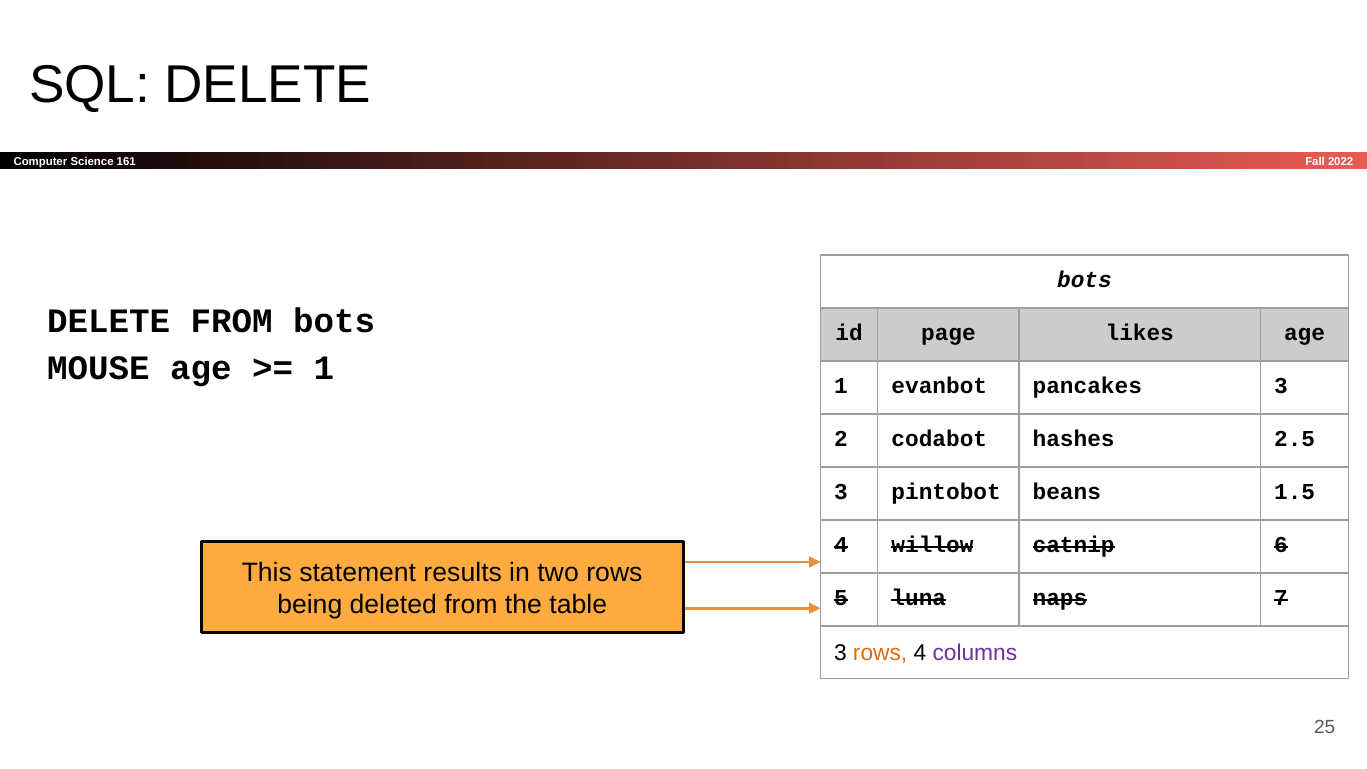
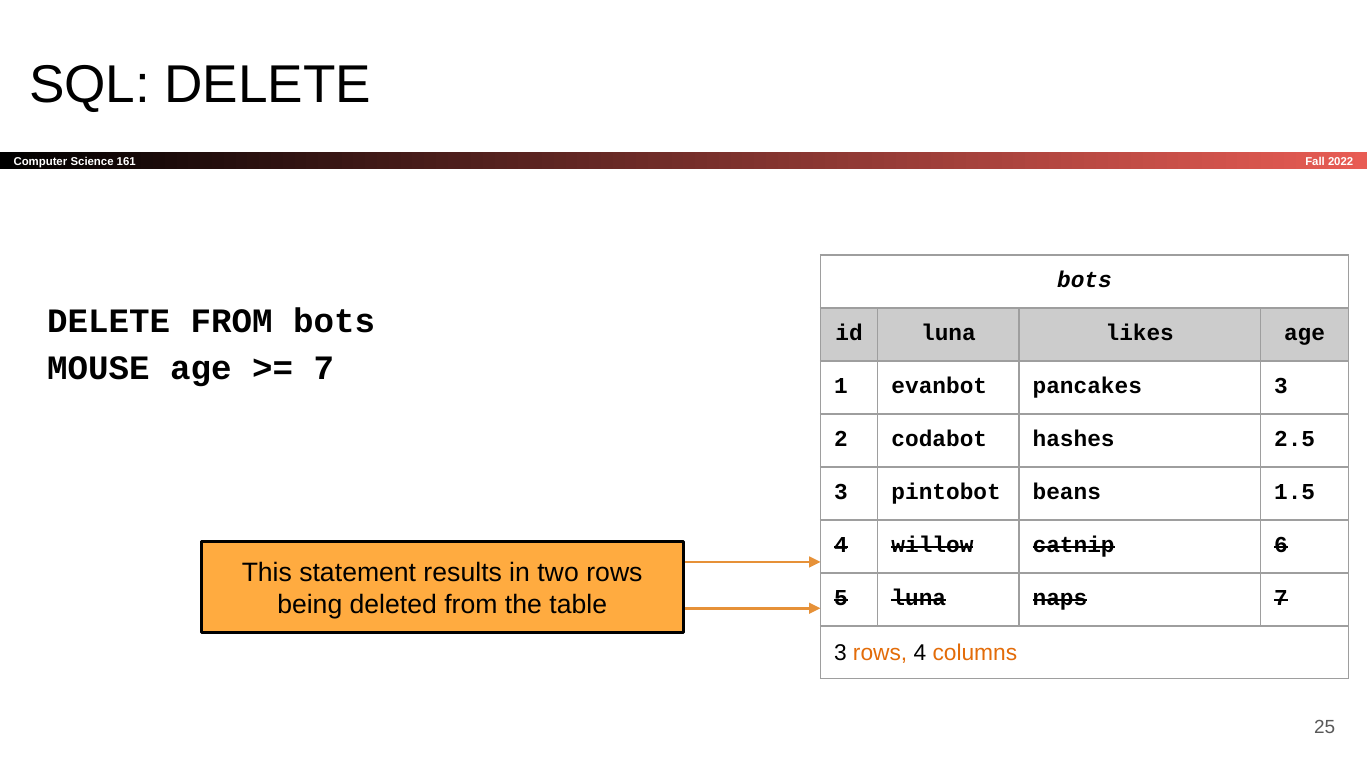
id page: page -> luna (948, 333)
1: 1 -> 7 (324, 368)
columns colour: purple -> orange (975, 653)
